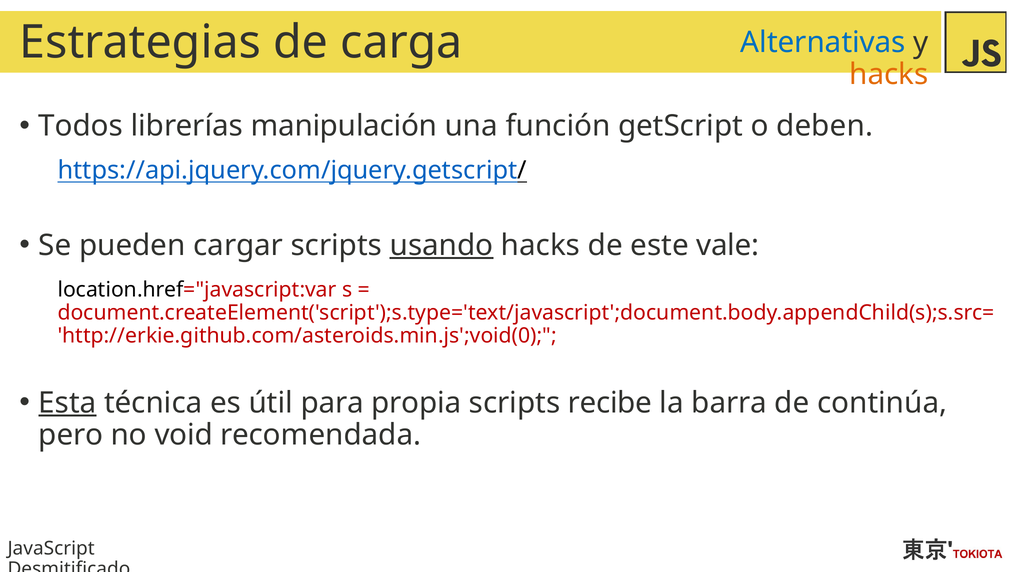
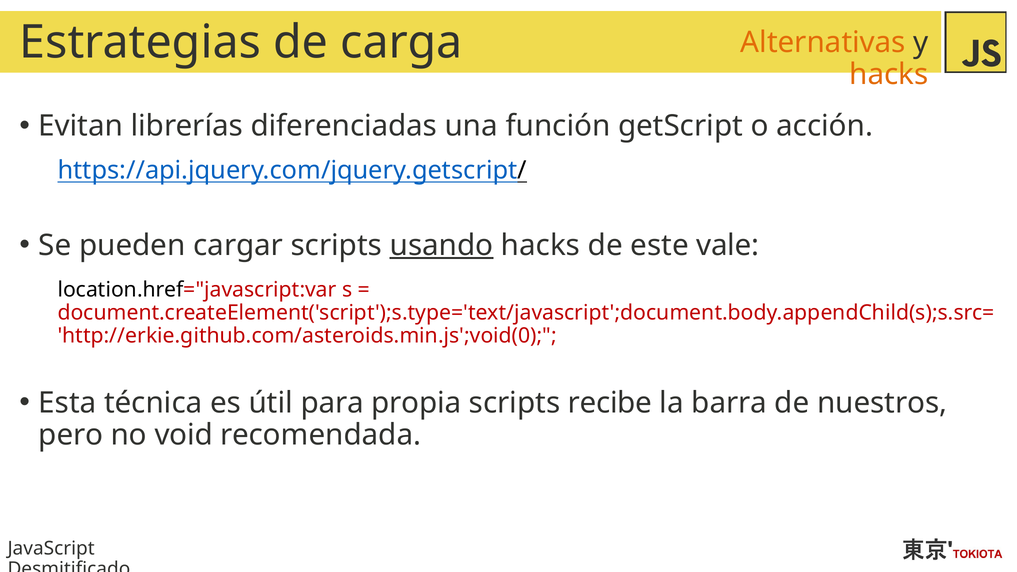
Alternativas colour: blue -> orange (823, 42)
Todos: Todos -> Evitan (81, 126)
manipulación: manipulación -> diferenciadas (344, 126)
deben: deben -> acción (825, 126)
Esta underline: present -> none (67, 403)
continúa: continúa -> nuestros (882, 403)
